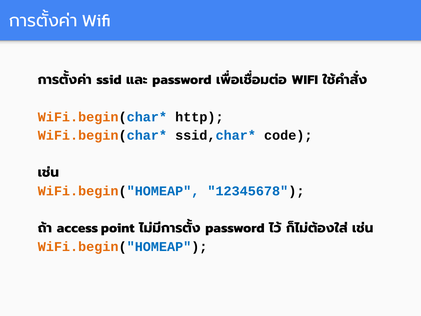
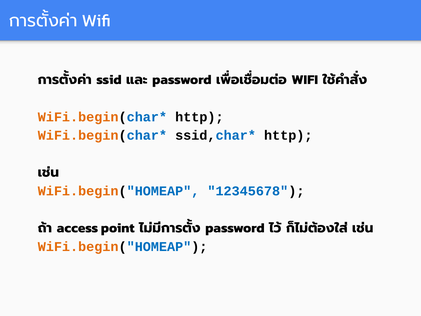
code: code -> http (288, 135)
